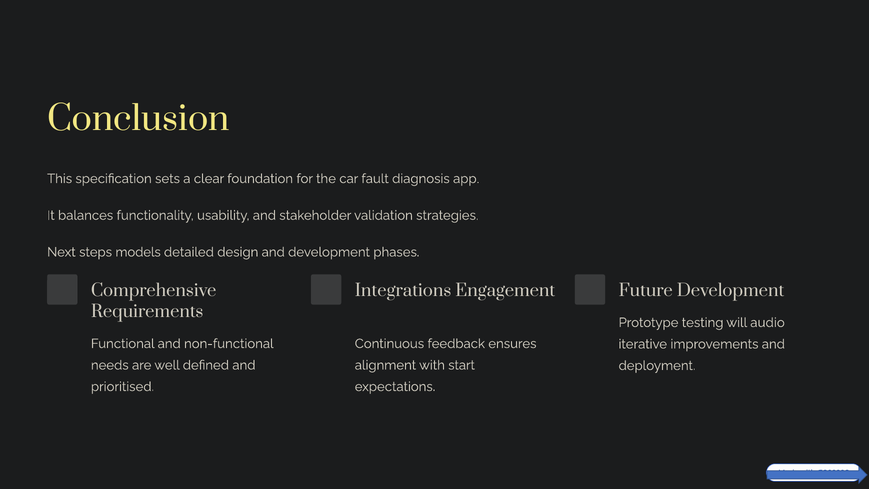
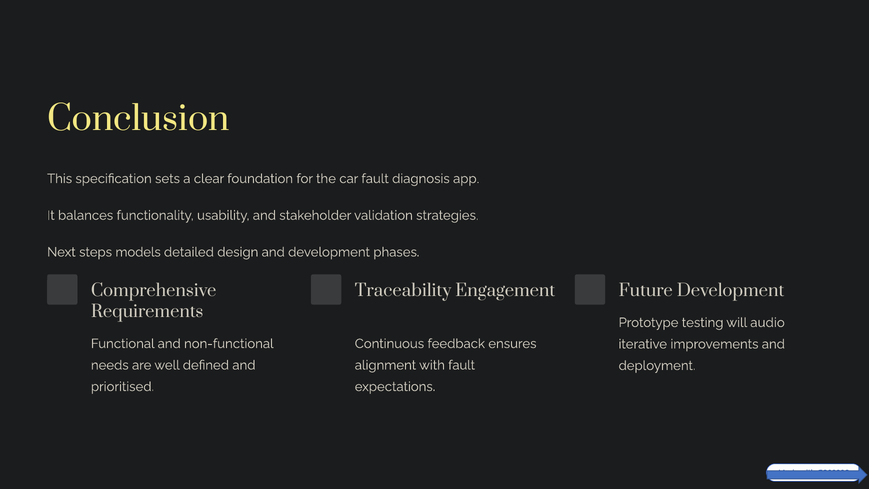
Integrations: Integrations -> Traceability (403, 291)
with start: start -> fault (462, 365)
